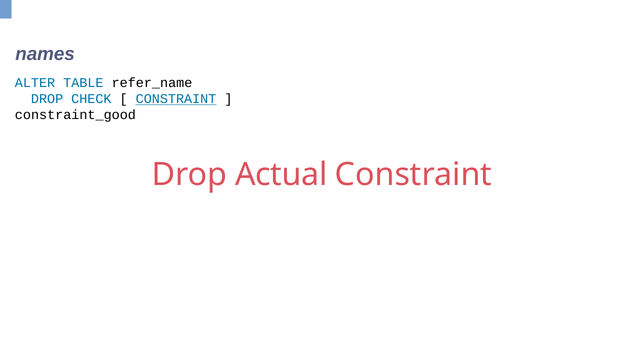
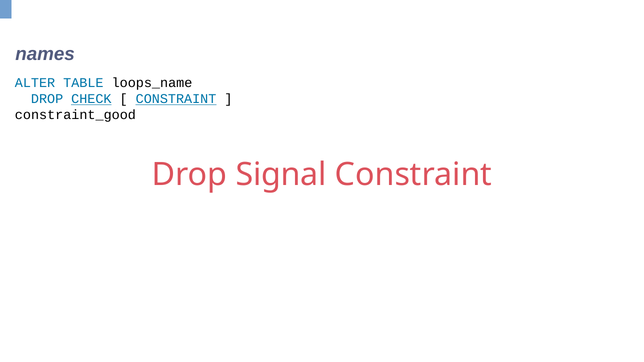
refer_name: refer_name -> loops_name (152, 83)
CHECK underline: none -> present (91, 99)
Actual: Actual -> Signal (281, 175)
